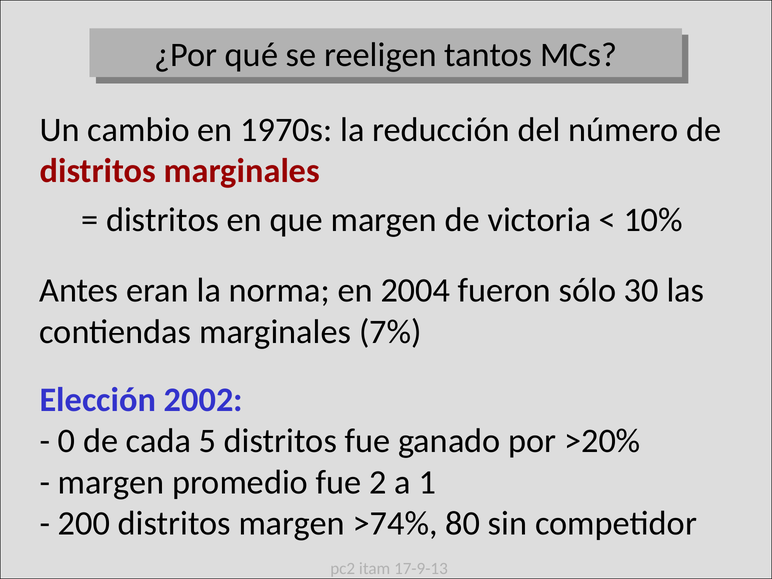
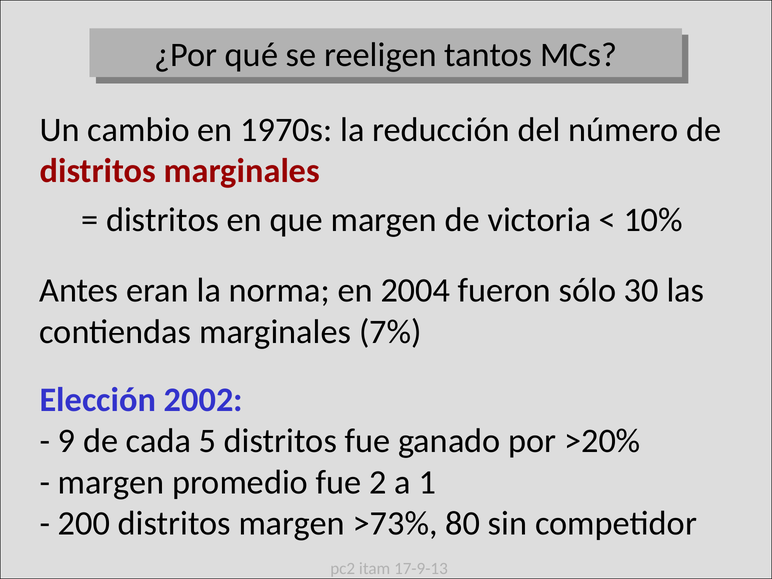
0: 0 -> 9 (67, 441)
>74%: >74% -> >73% (395, 523)
